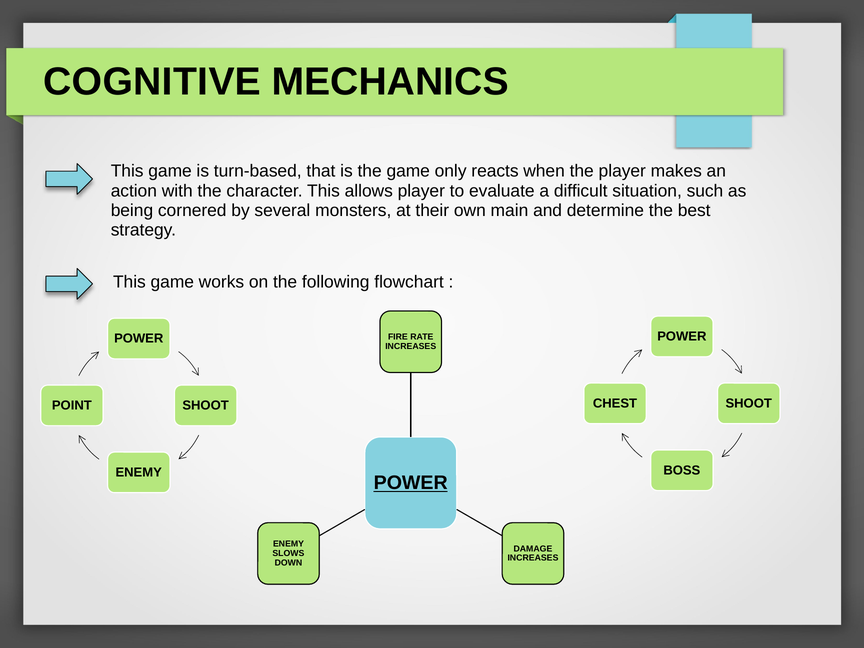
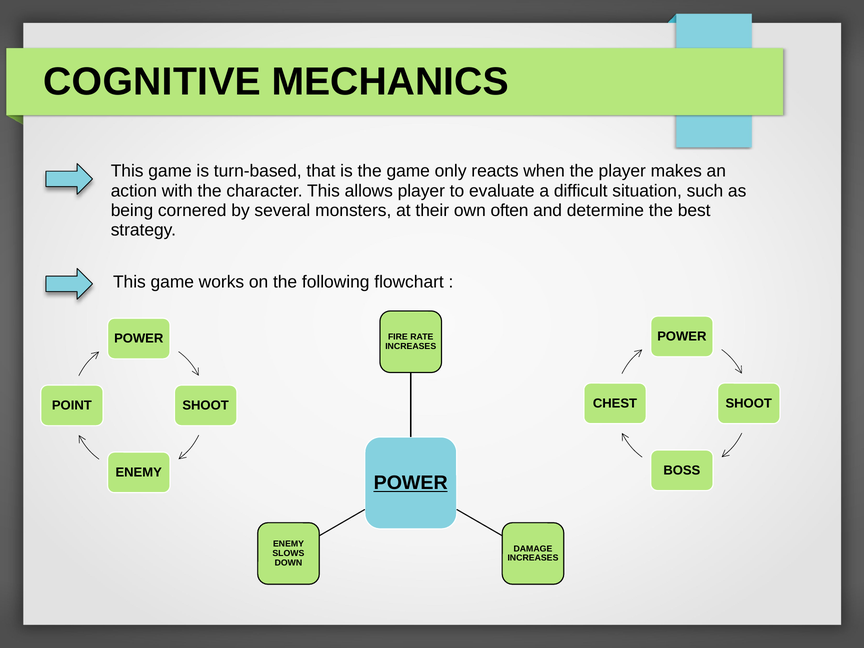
main: main -> often (510, 210)
